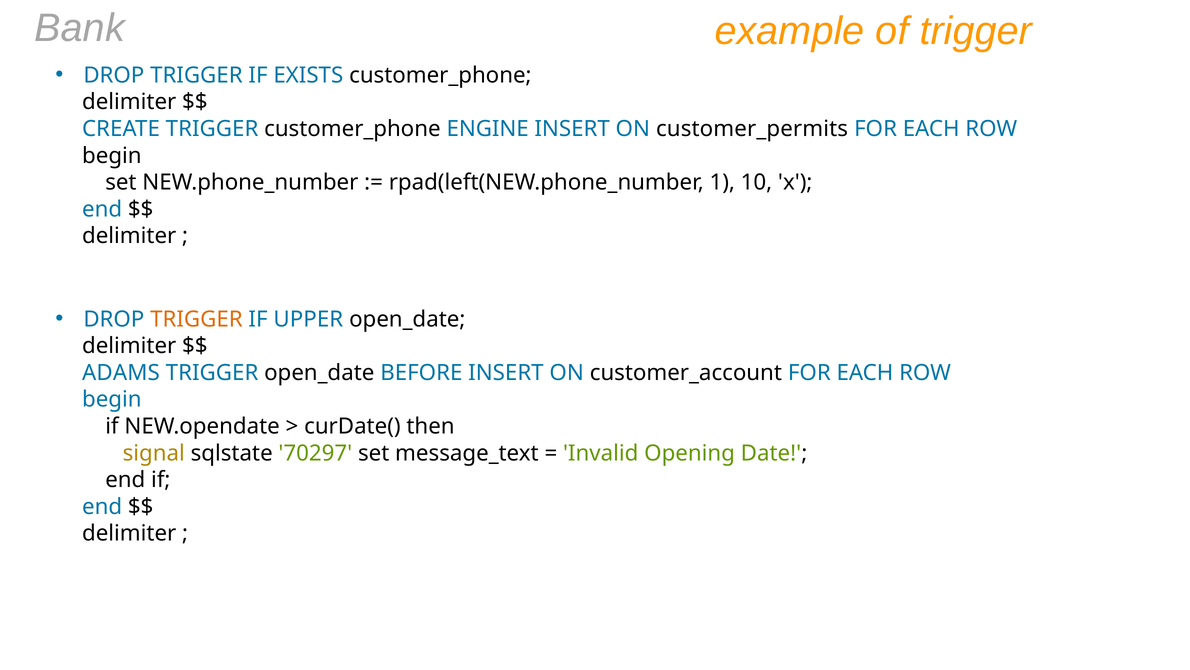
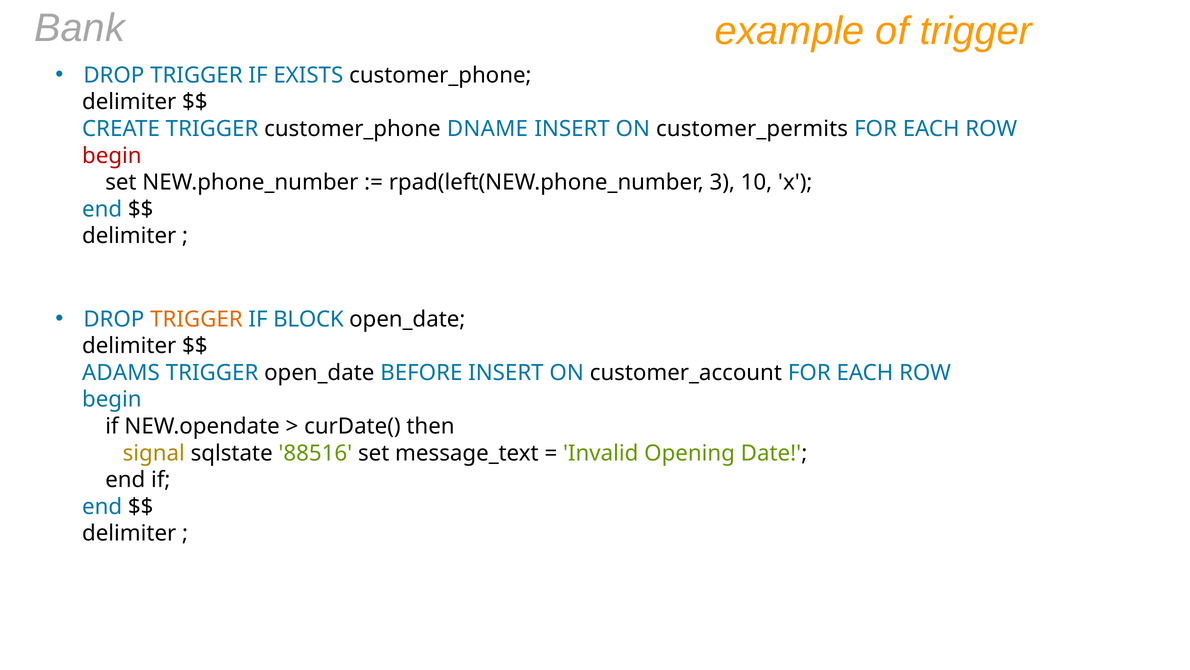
ENGINE: ENGINE -> DNAME (488, 129)
begin colour: black -> red (112, 155)
1: 1 -> 3 (722, 182)
UPPER: UPPER -> BLOCK (308, 319)
70297: 70297 -> 88516 (315, 453)
